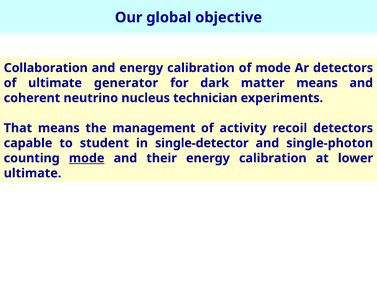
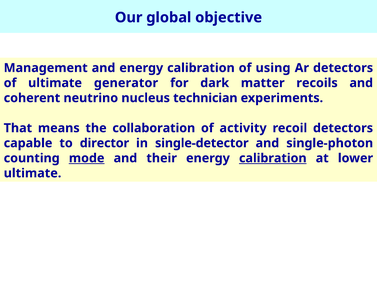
Collaboration: Collaboration -> Management (46, 68)
of mode: mode -> using (273, 68)
matter means: means -> recoils (317, 83)
management: management -> collaboration (154, 128)
student: student -> director (104, 144)
calibration underline: none -> present (273, 159)
